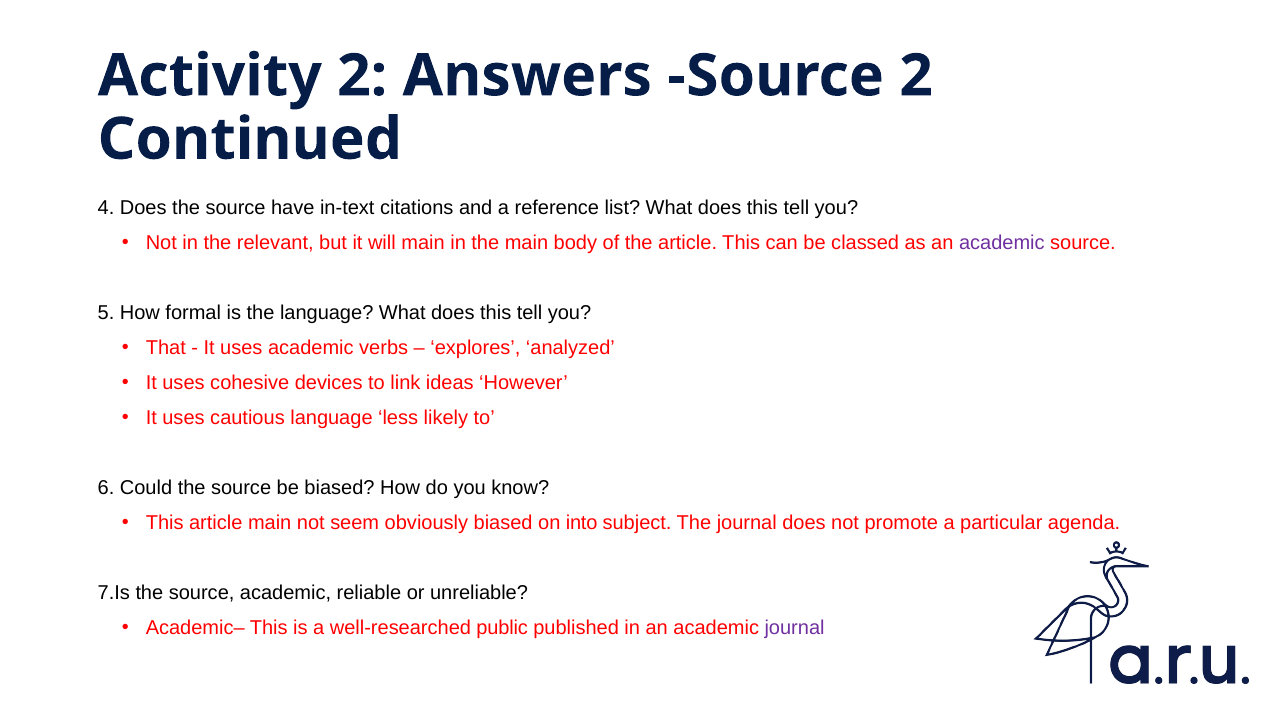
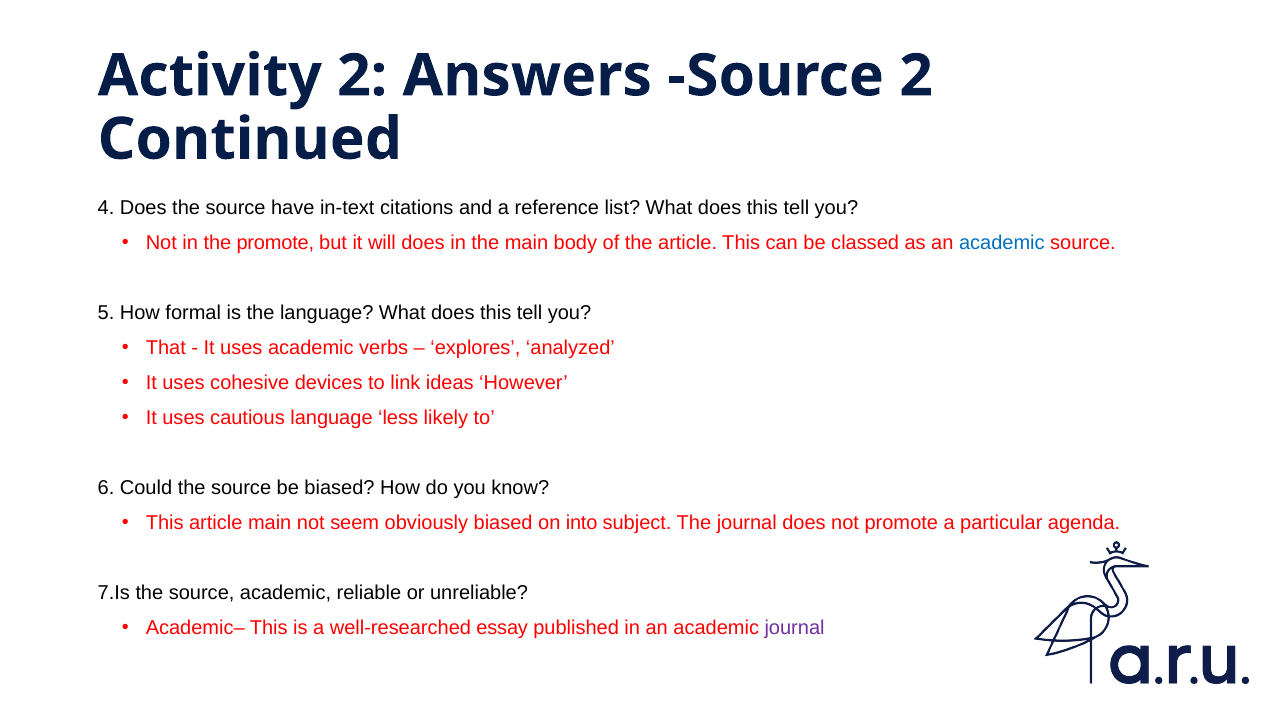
the relevant: relevant -> promote (275, 242)
will main: main -> does (423, 242)
academic colour: purple -> blue (1002, 242)
public: public -> essay (502, 628)
